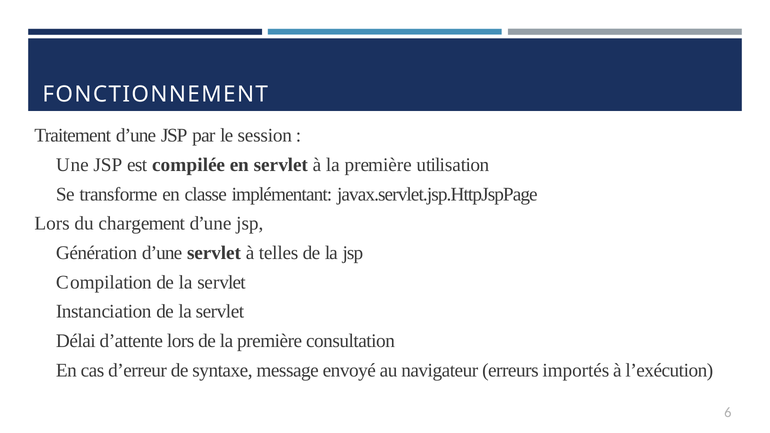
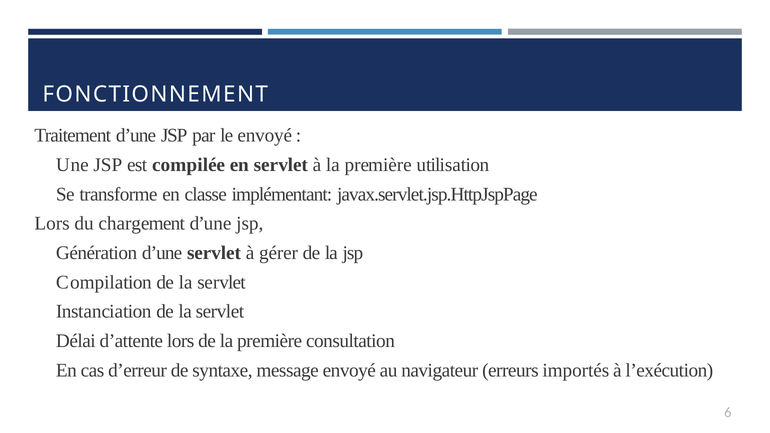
le session: session -> envoyé (265, 135)
telles: telles -> gérer (279, 253)
